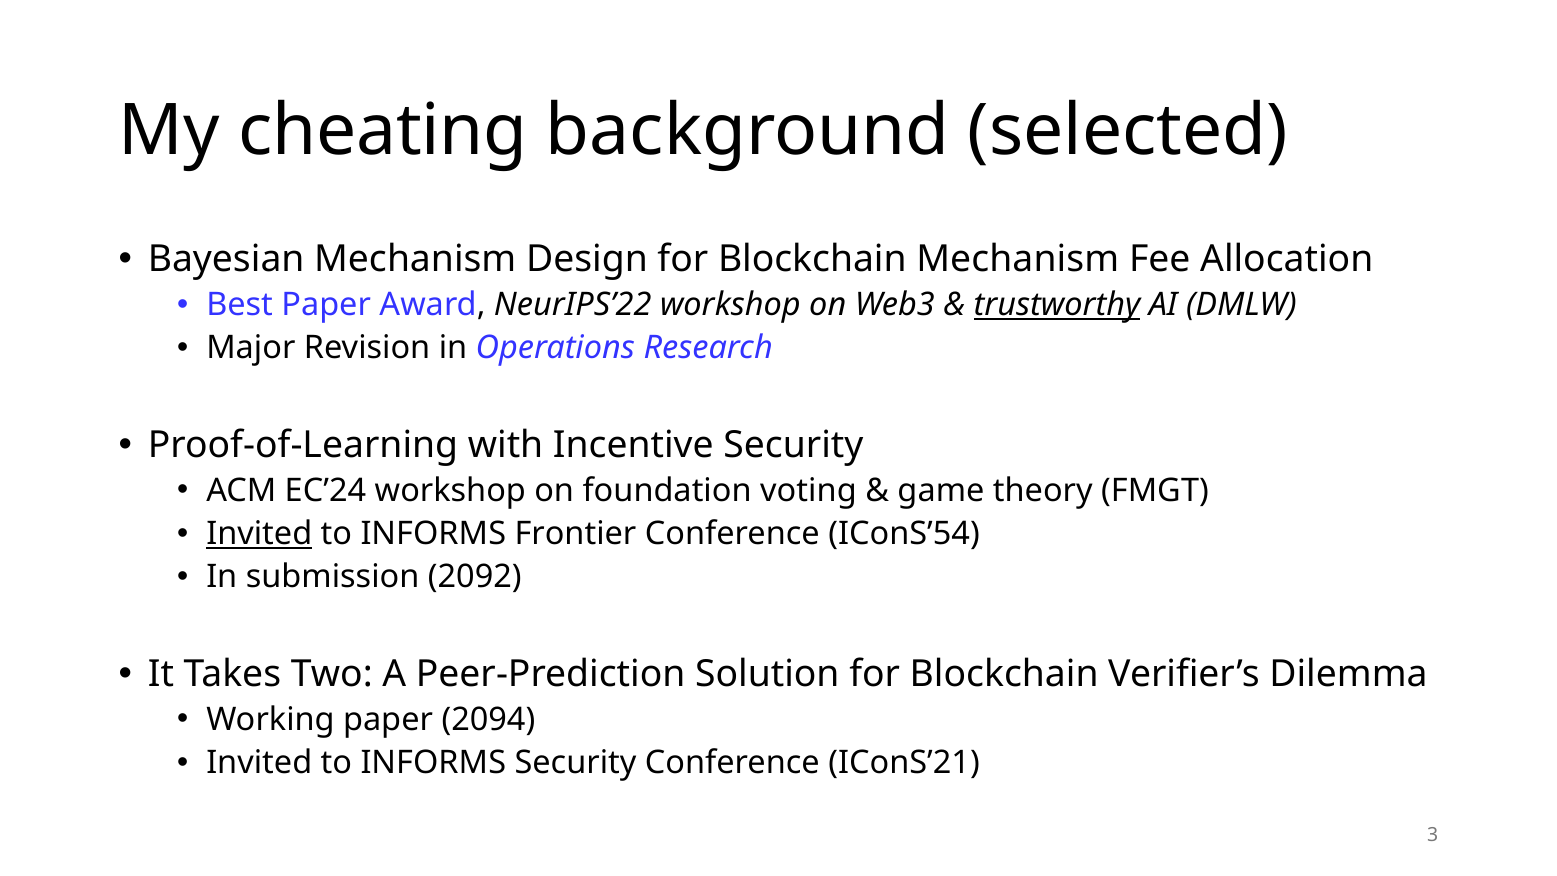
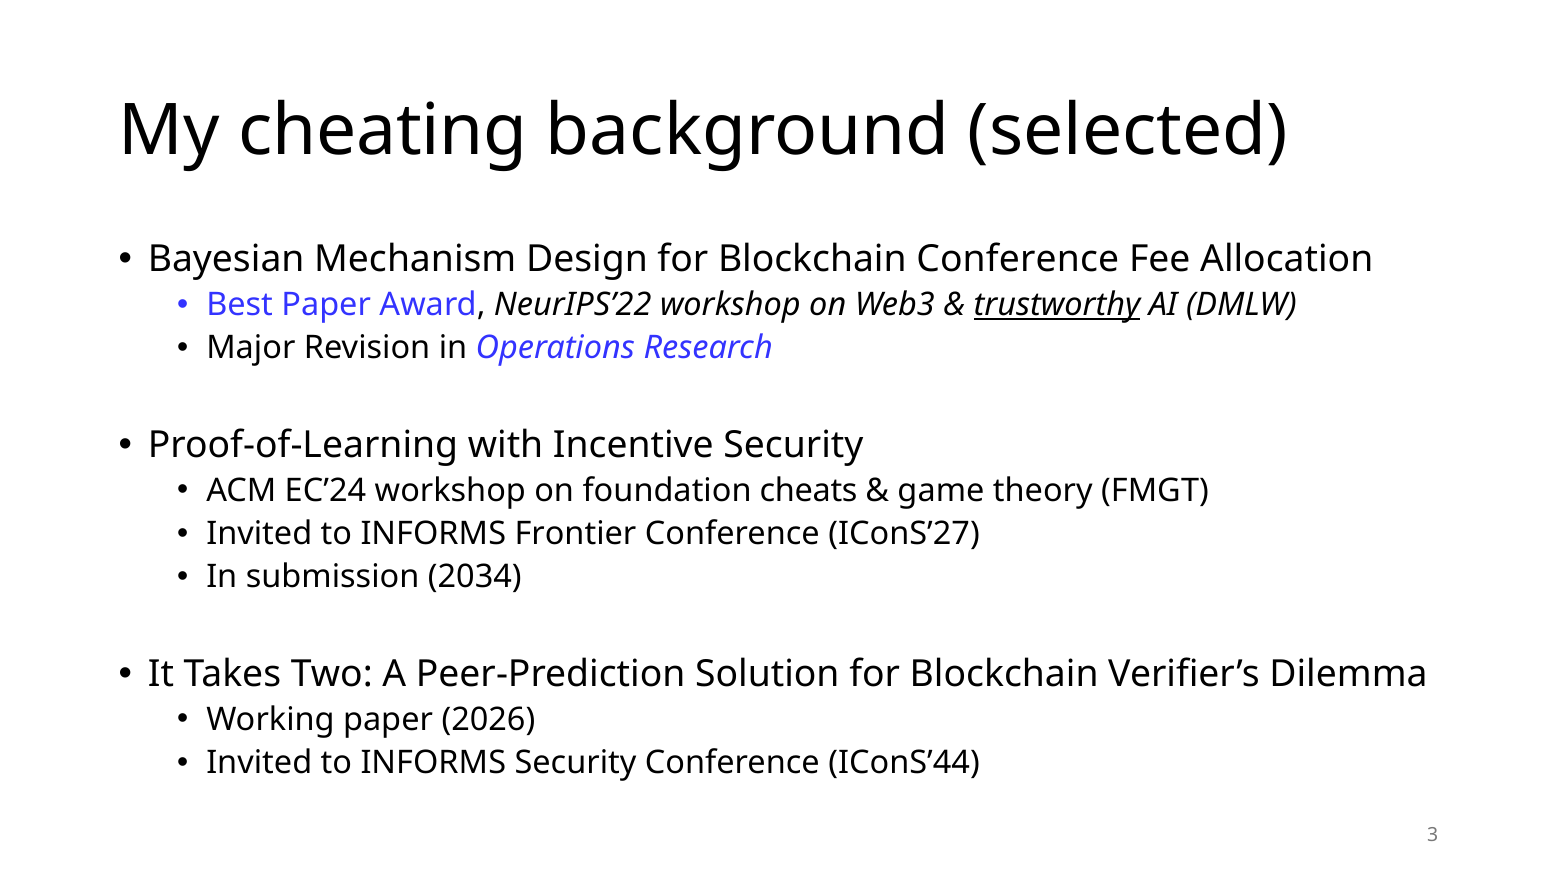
Blockchain Mechanism: Mechanism -> Conference (1018, 259)
voting: voting -> cheats (809, 491)
Invited underline: present -> none (259, 534)
IConS’54: IConS’54 -> IConS’27 (904, 534)
2092: 2092 -> 2034 (475, 577)
2094: 2094 -> 2026 (488, 720)
IConS’21: IConS’21 -> IConS’44 (904, 763)
